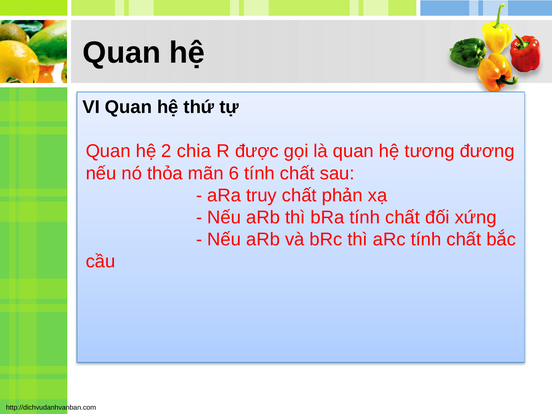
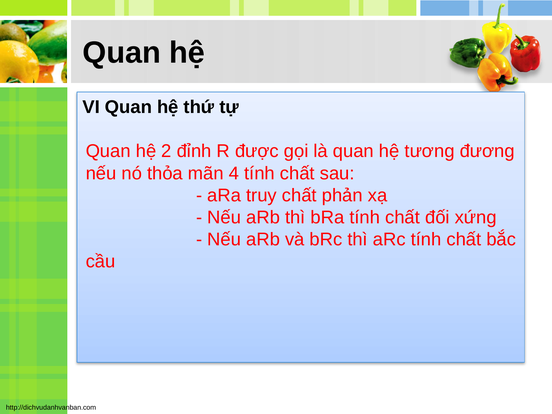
chia: chia -> đỉnh (194, 151)
6: 6 -> 4 (234, 173)
